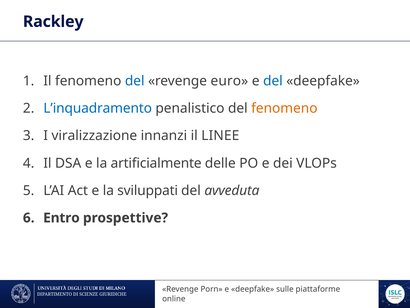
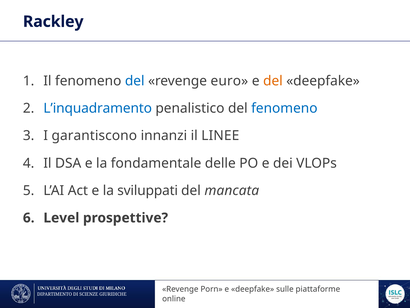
del colour: blue -> orange (273, 81)
fenomeno colour: orange -> blue (284, 108)
viralizzazione: viralizzazione -> garantiscono (94, 136)
artificialmente: artificialmente -> fondamentale (156, 163)
avveduta: avveduta -> mancata (232, 190)
Entro: Entro -> Level (61, 218)
